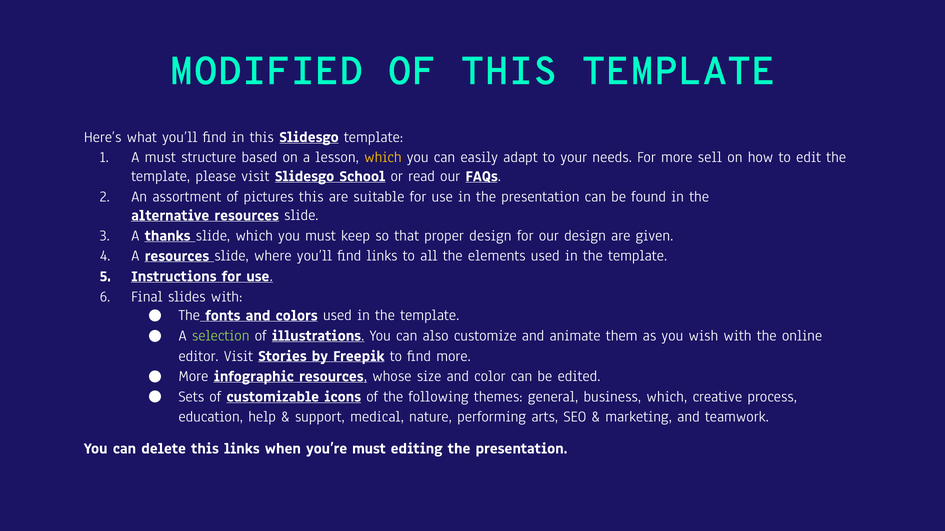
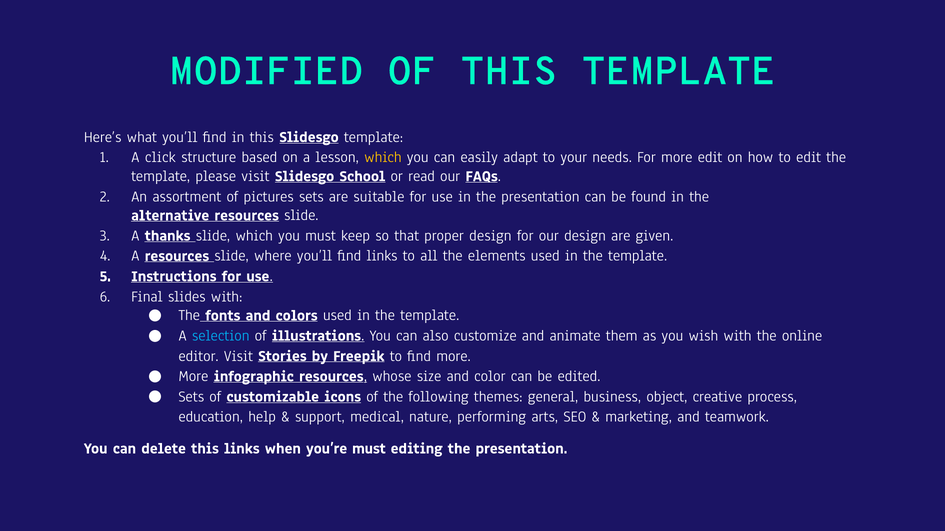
A must: must -> click (160, 157)
more sell: sell -> edit (710, 157)
pictures this: this -> sets (311, 197)
selection colour: light green -> light blue (221, 336)
business which: which -> object (667, 397)
